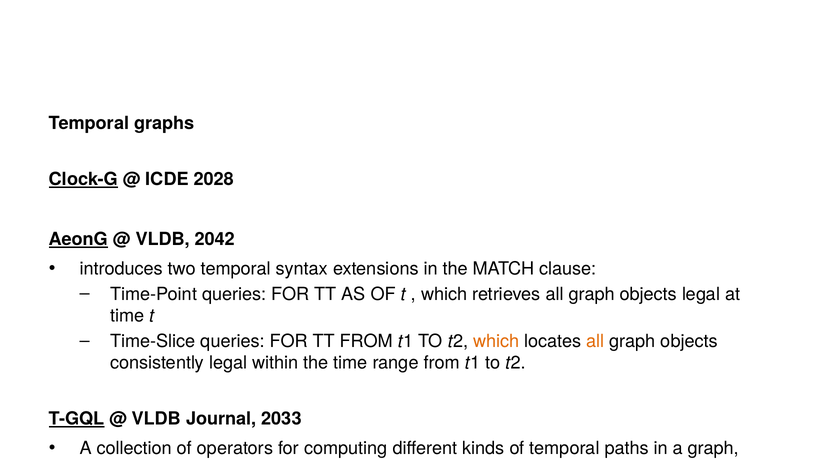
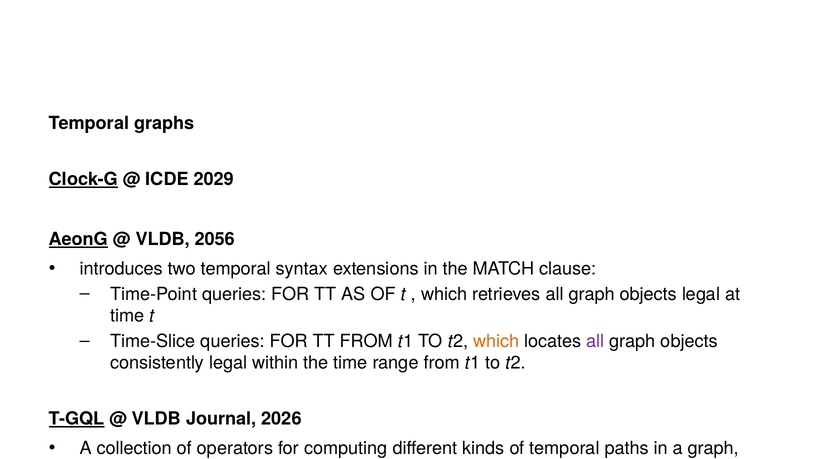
2028: 2028 -> 2029 (214, 179)
2042: 2042 -> 2056 (215, 239)
all colour: orange -> purple (595, 341)
2033: 2033 -> 2026 (281, 419)
